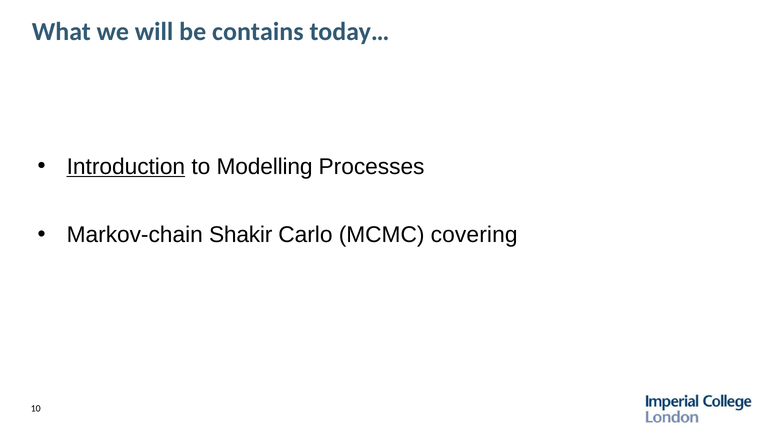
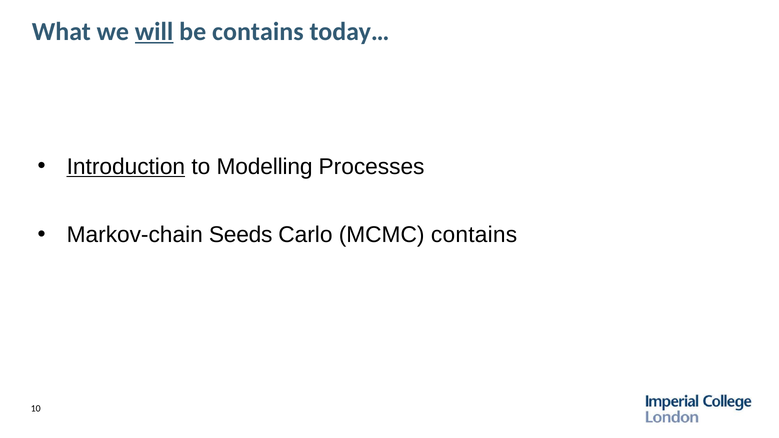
will underline: none -> present (154, 31)
Shakir: Shakir -> Seeds (241, 235)
MCMC covering: covering -> contains (474, 235)
